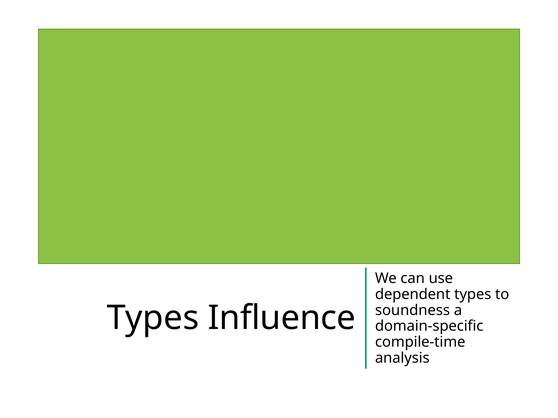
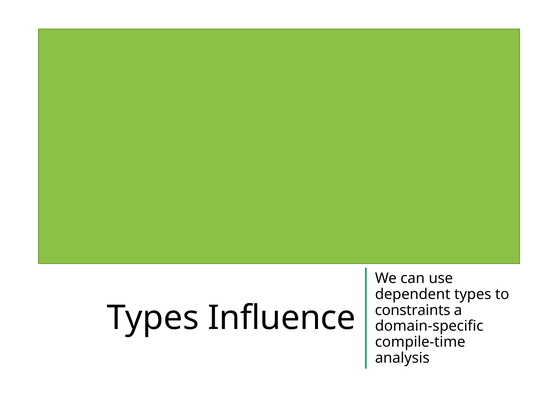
soundness: soundness -> constraints (413, 311)
